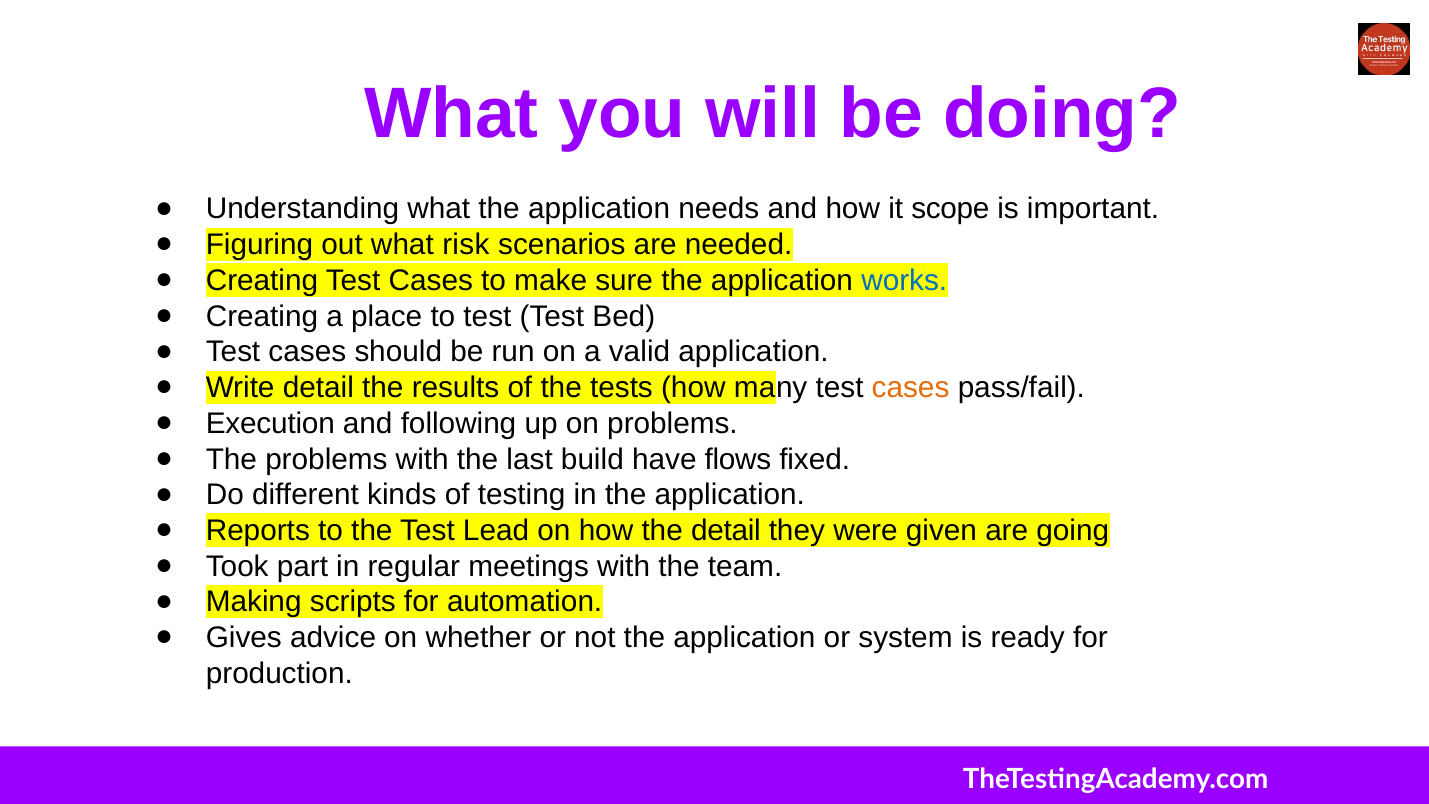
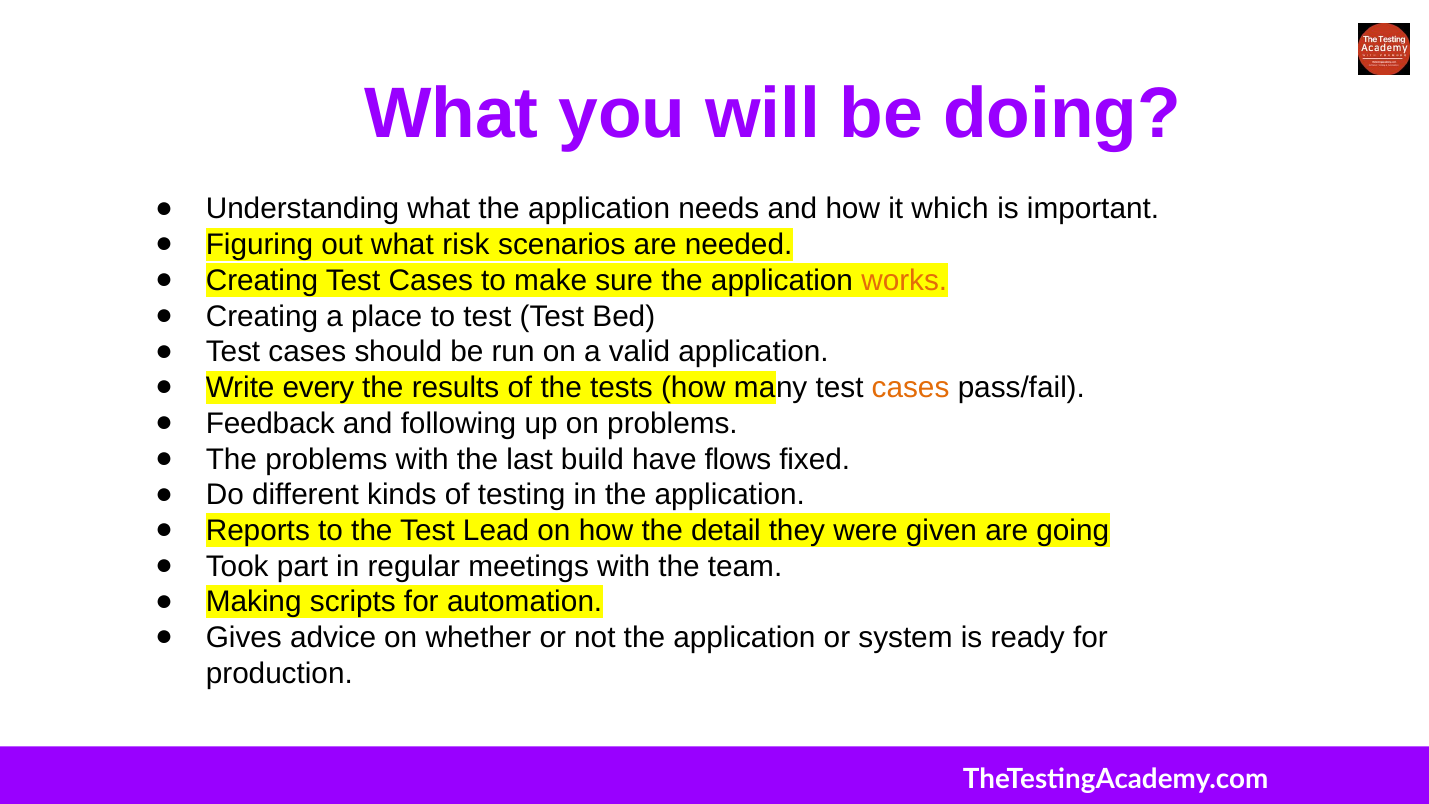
scope: scope -> which (950, 209)
works colour: blue -> orange (904, 280)
Write detail: detail -> every (319, 388)
Execution: Execution -> Feedback (270, 423)
